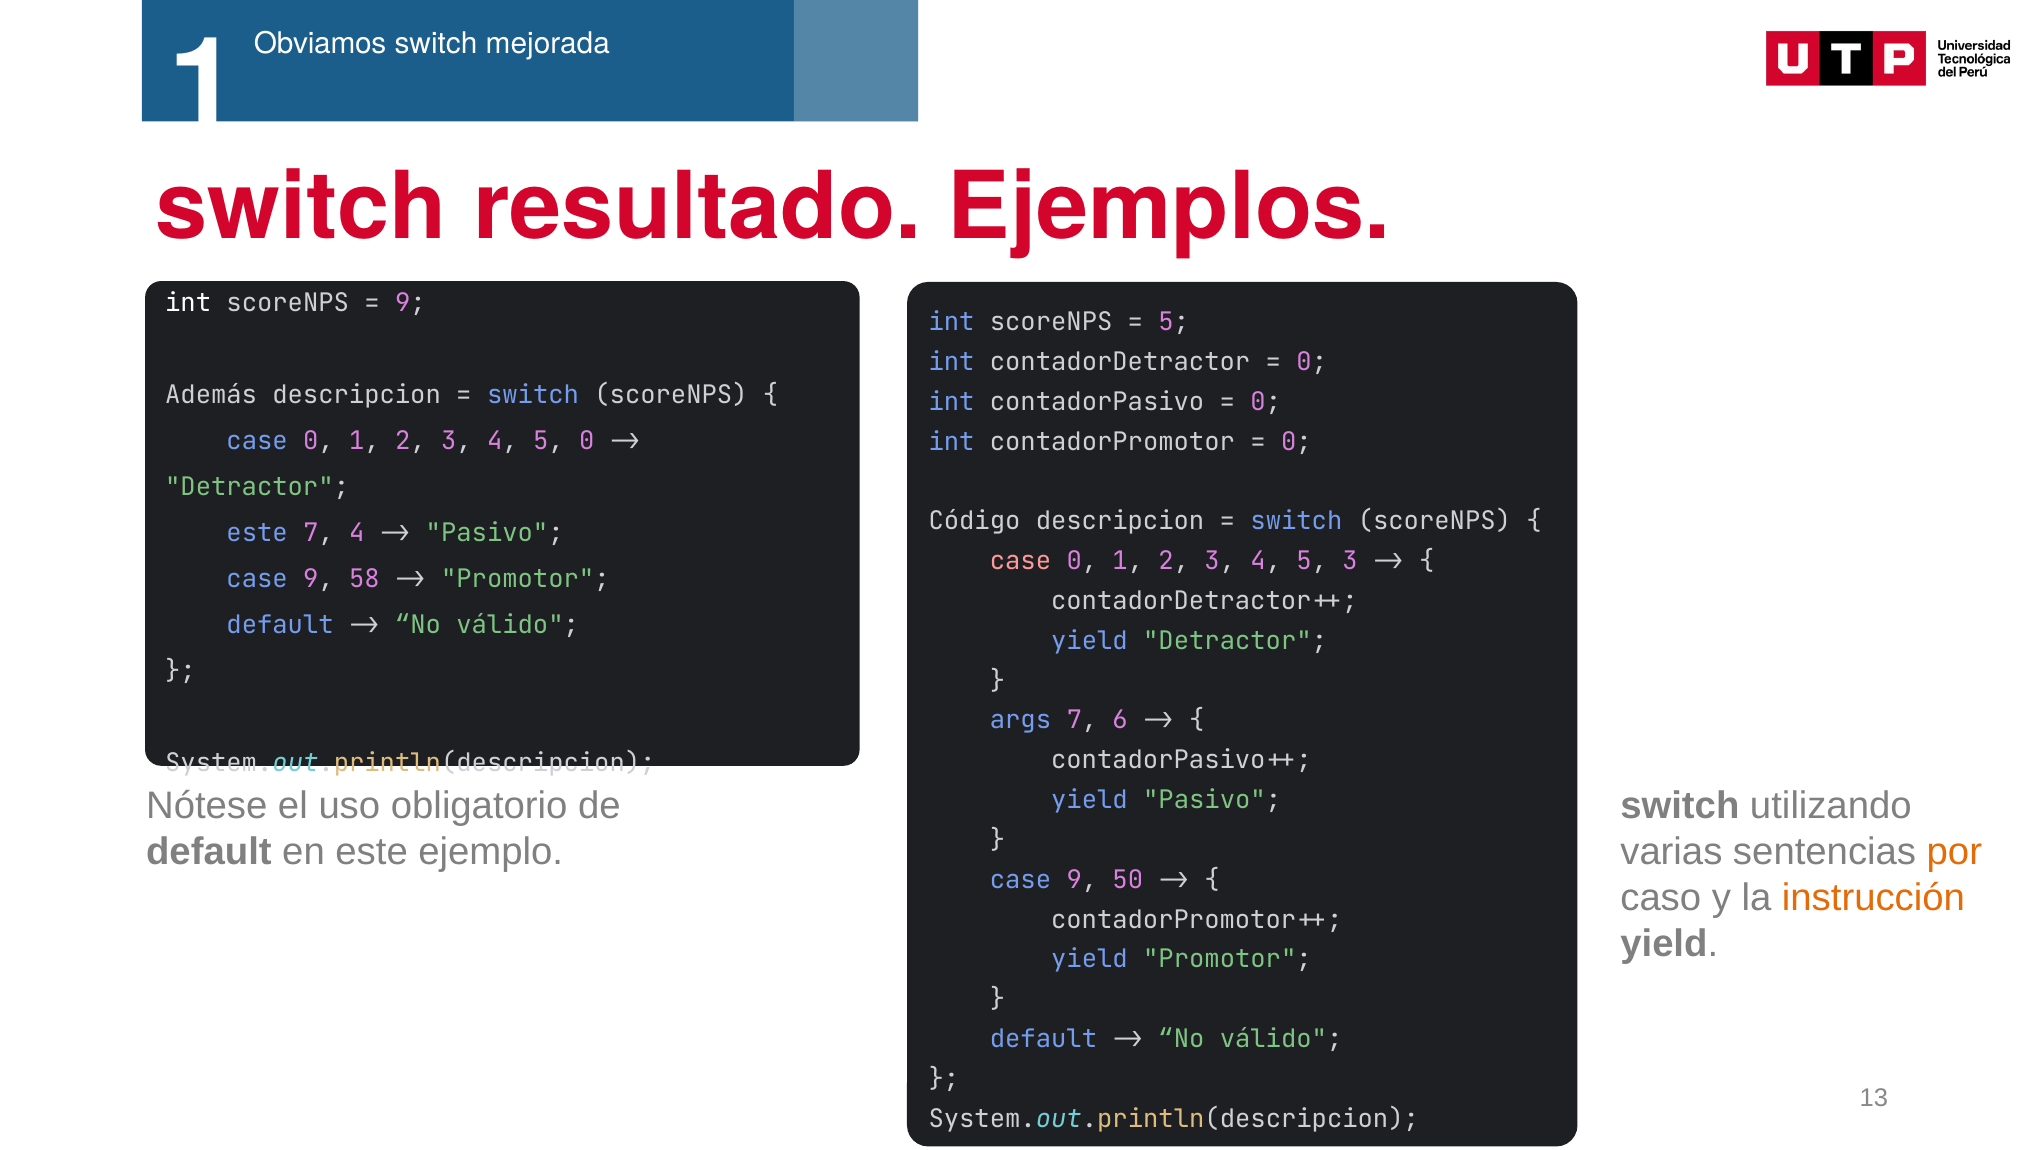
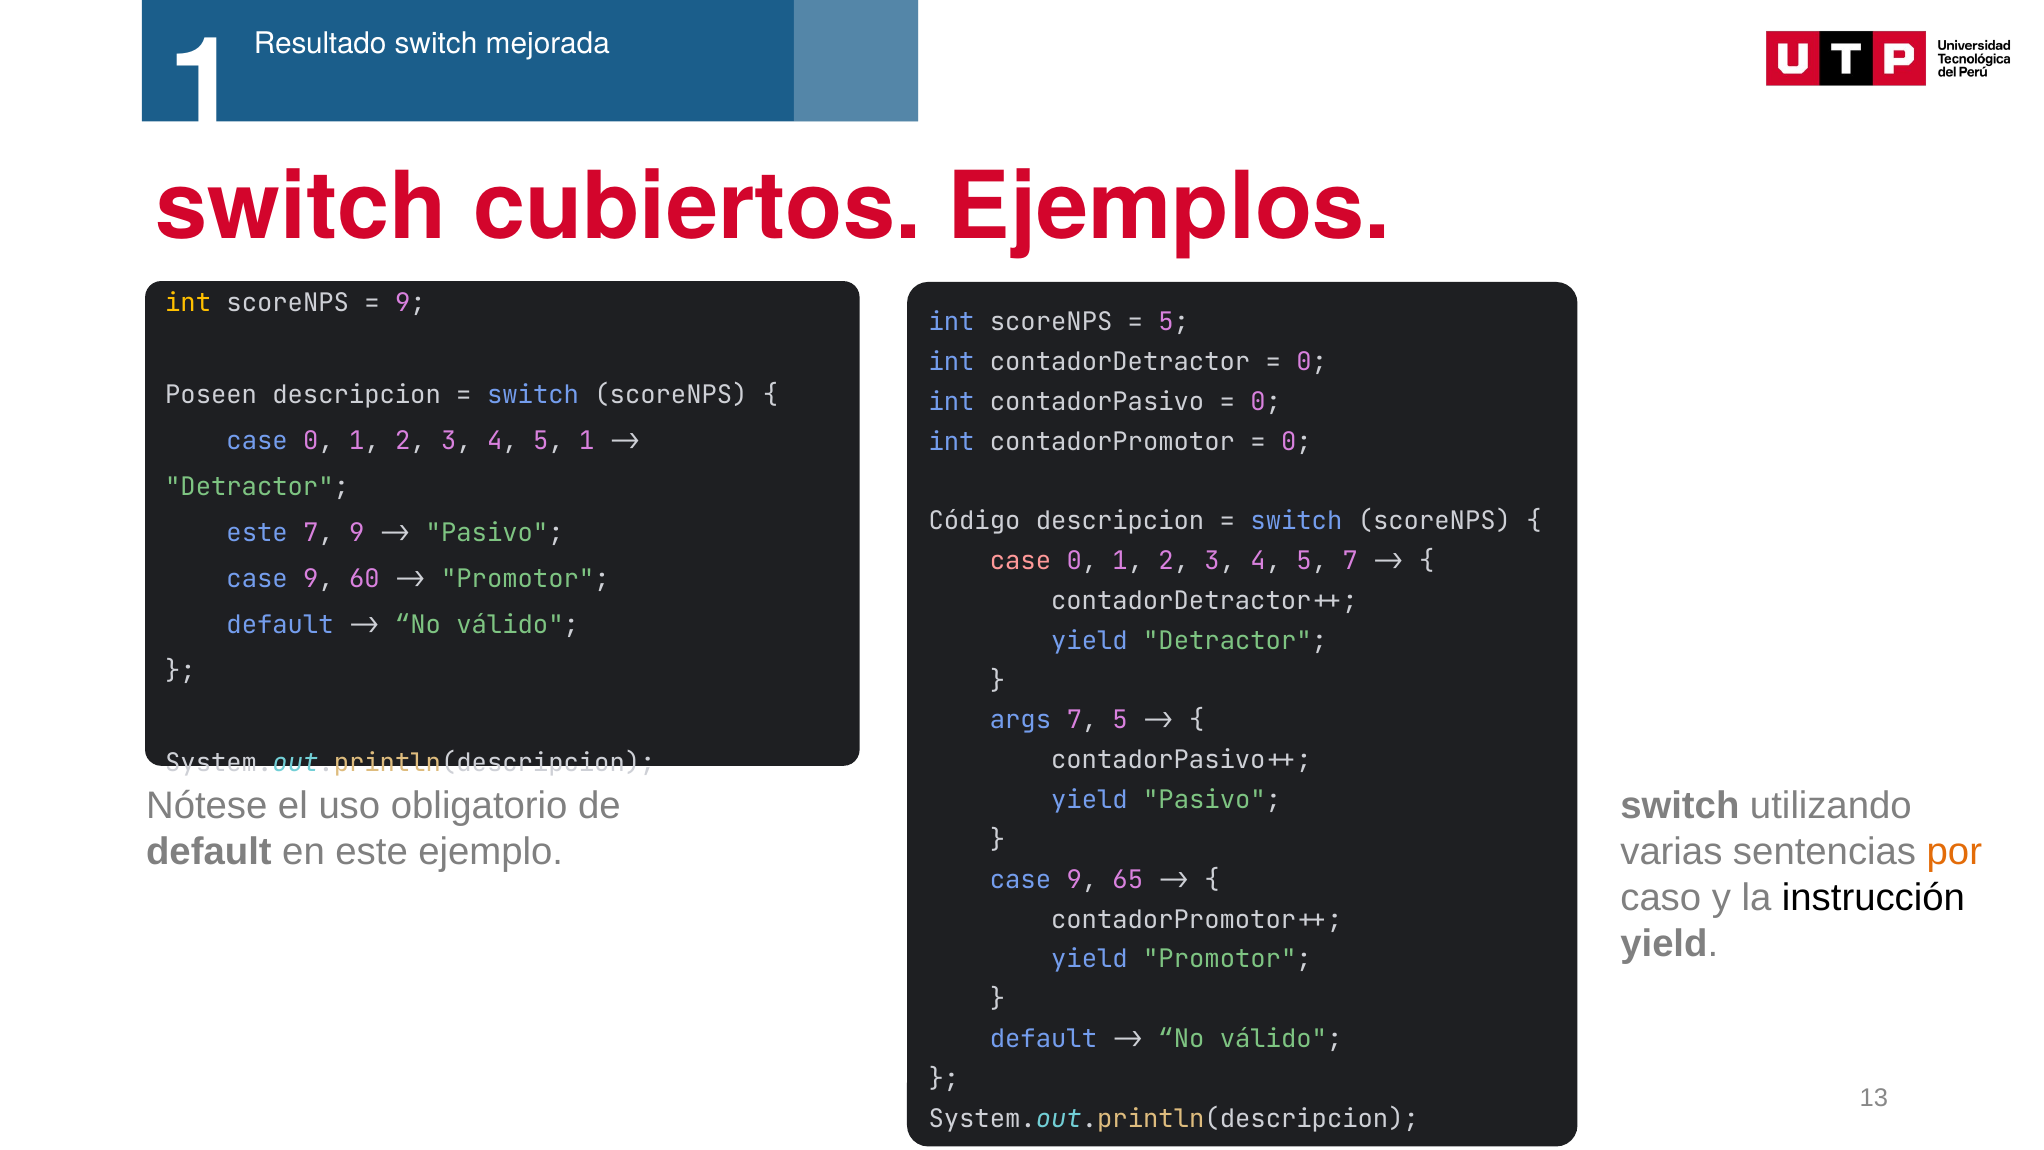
Obviamos: Obviamos -> Resultado (320, 44)
resultado: resultado -> cubiertos (697, 208)
int colour: white -> yellow (188, 303)
Además: Además -> Poseen (211, 395)
5 0: 0 -> 1 (587, 441)
7 4: 4 -> 9 (357, 533)
5 3: 3 -> 7 (1350, 561)
58: 58 -> 60 (364, 579)
7 6: 6 -> 5 (1120, 720)
50: 50 -> 65 (1128, 880)
instrucción colour: orange -> black (1873, 898)
